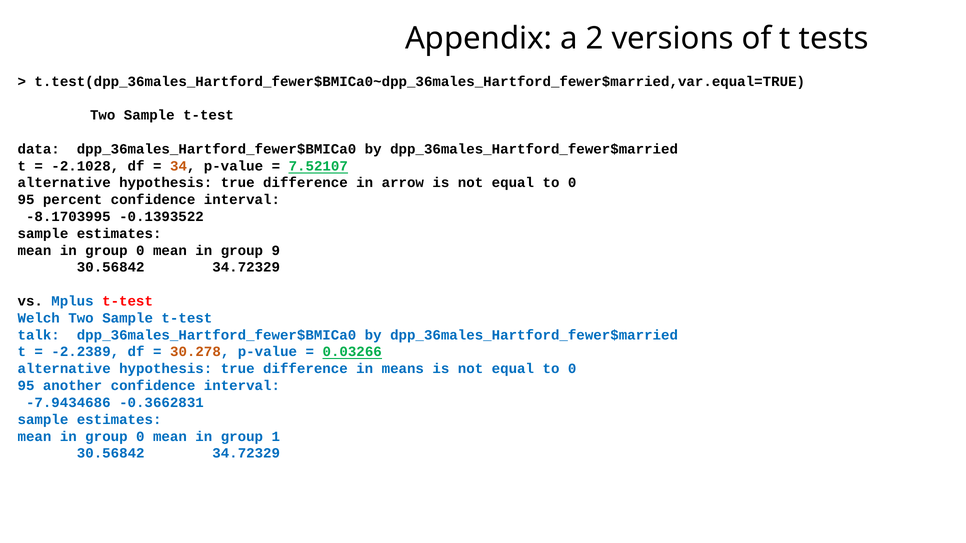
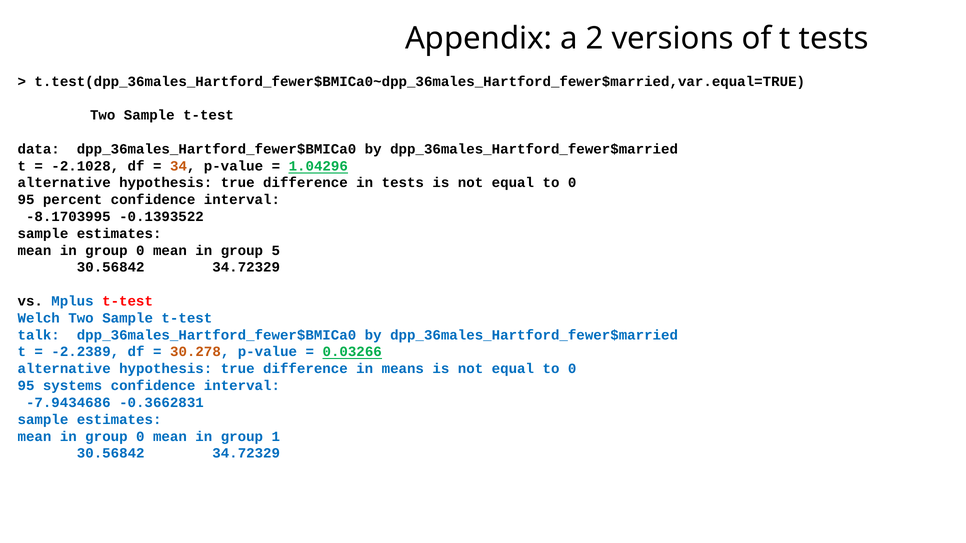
7.52107: 7.52107 -> 1.04296 (318, 166)
in arrow: arrow -> tests (403, 183)
9: 9 -> 5 (276, 251)
another: another -> systems (73, 386)
